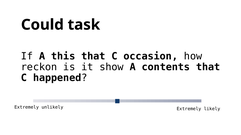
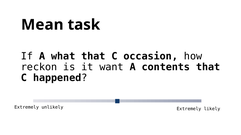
Could: Could -> Mean (42, 25)
this: this -> what (63, 56)
show: show -> want (111, 67)
